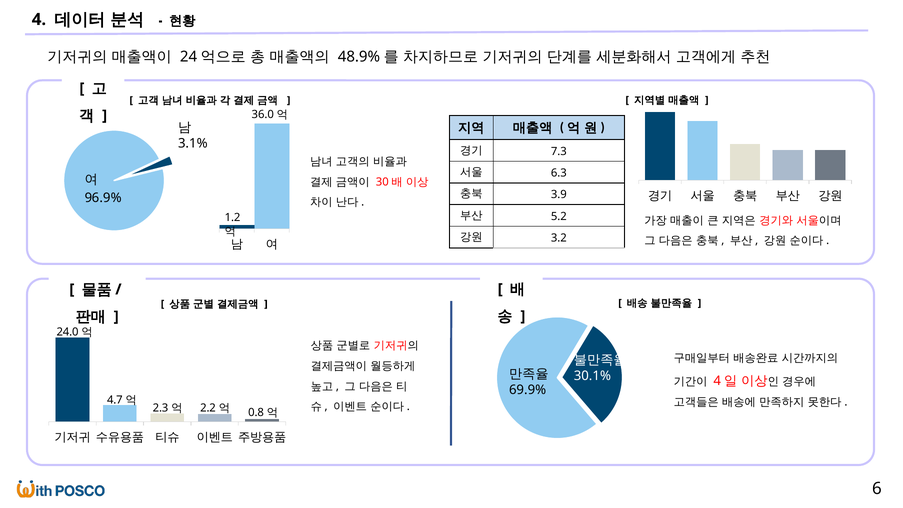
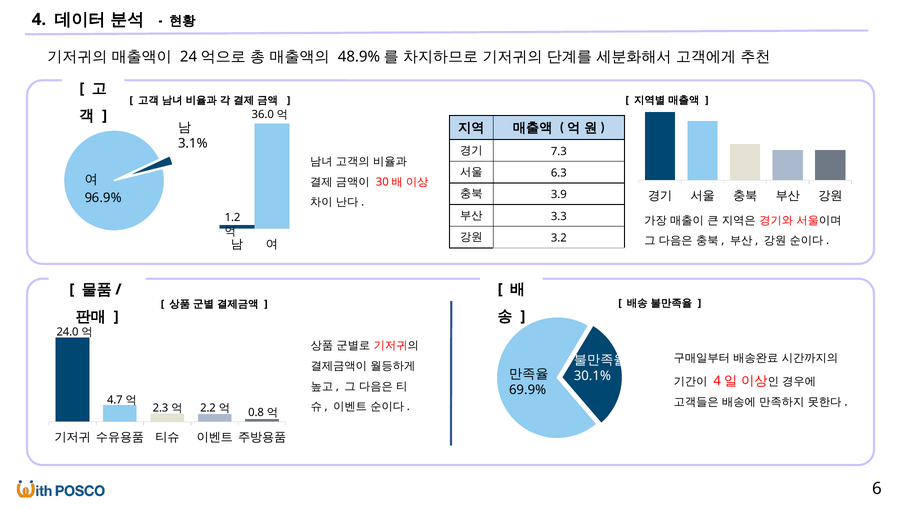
5.2: 5.2 -> 3.3 (559, 216)
